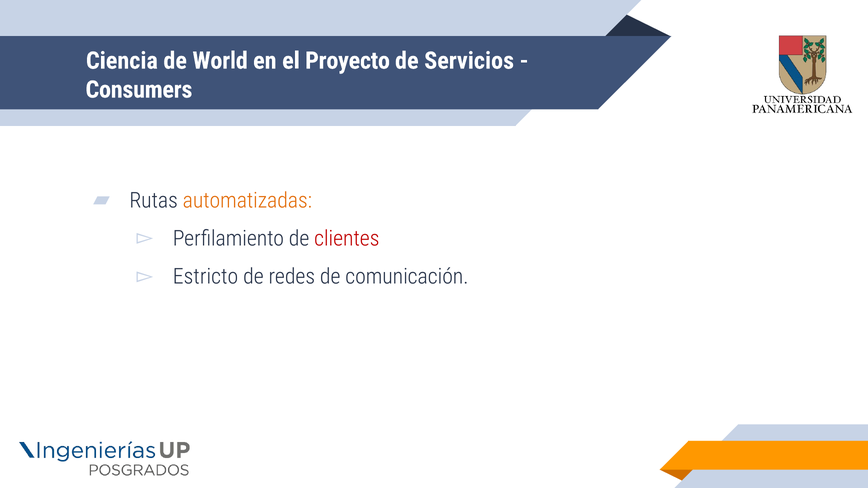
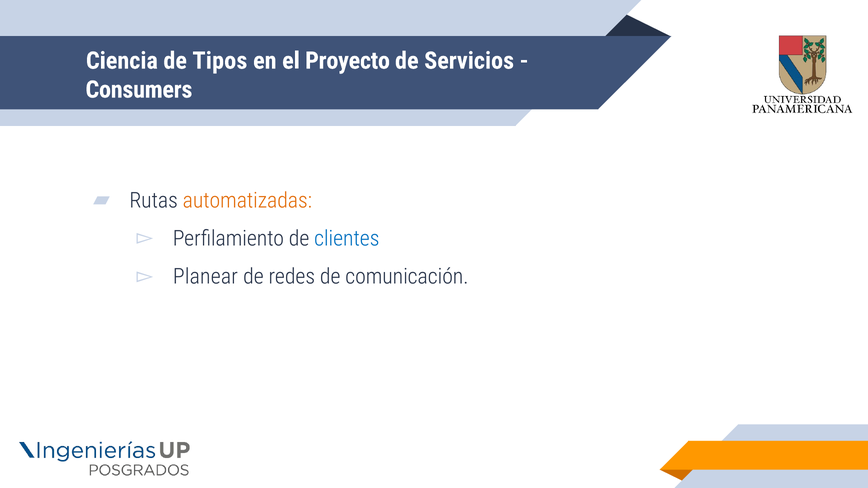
World: World -> Tipos (220, 61)
clientes colour: red -> blue (347, 239)
Estricto: Estricto -> Planear (205, 277)
